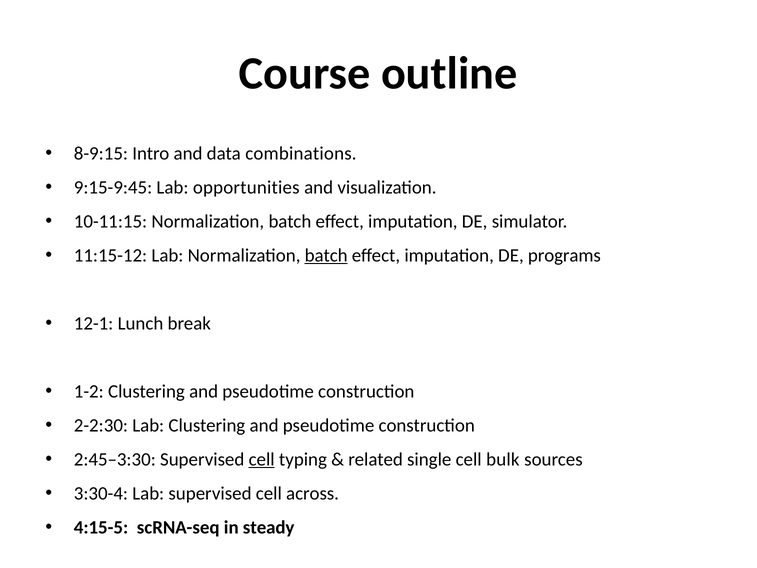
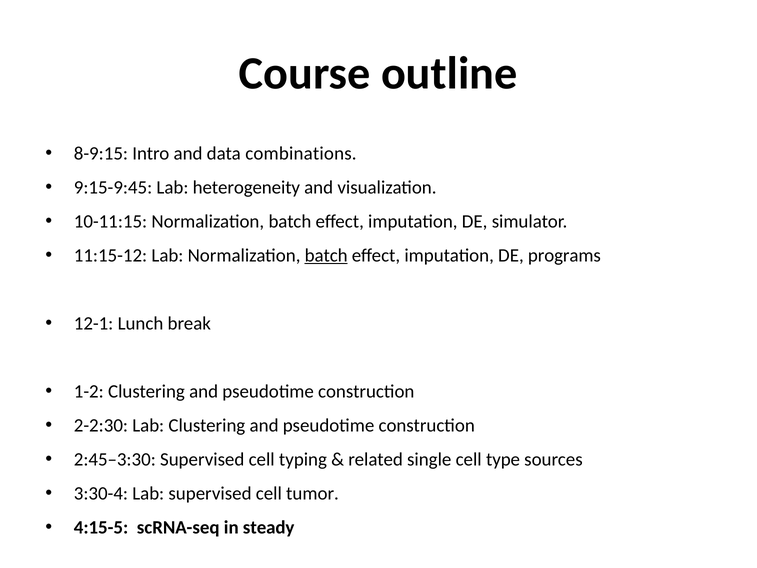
opportunities: opportunities -> heterogeneity (246, 187)
cell underline: present -> none (262, 459)
bulk: bulk -> type (503, 459)
across: across -> tumor (313, 493)
